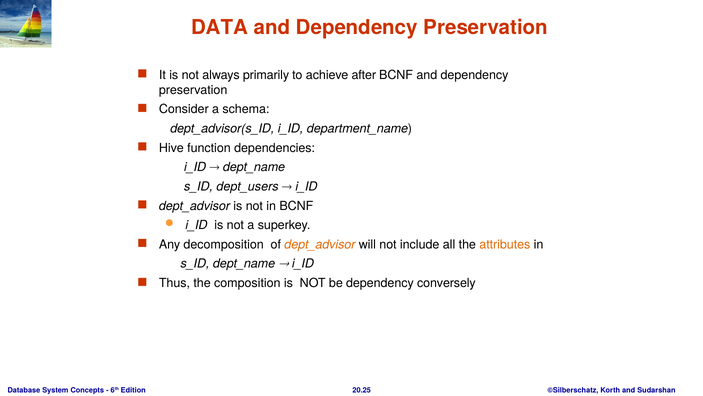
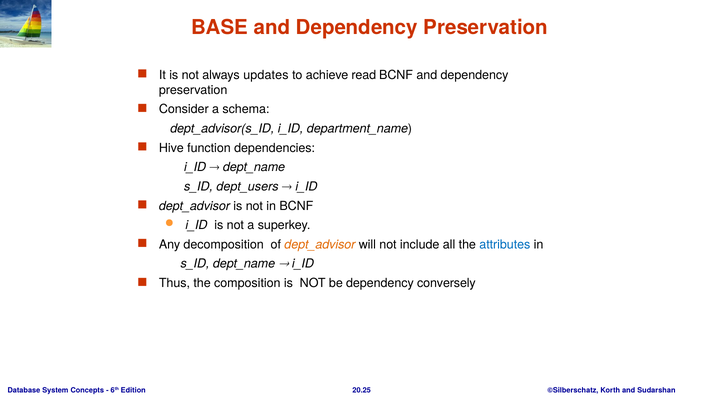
DATA: DATA -> BASE (220, 28)
primarily: primarily -> updates (266, 75)
after: after -> read (364, 75)
attributes colour: orange -> blue (505, 244)
